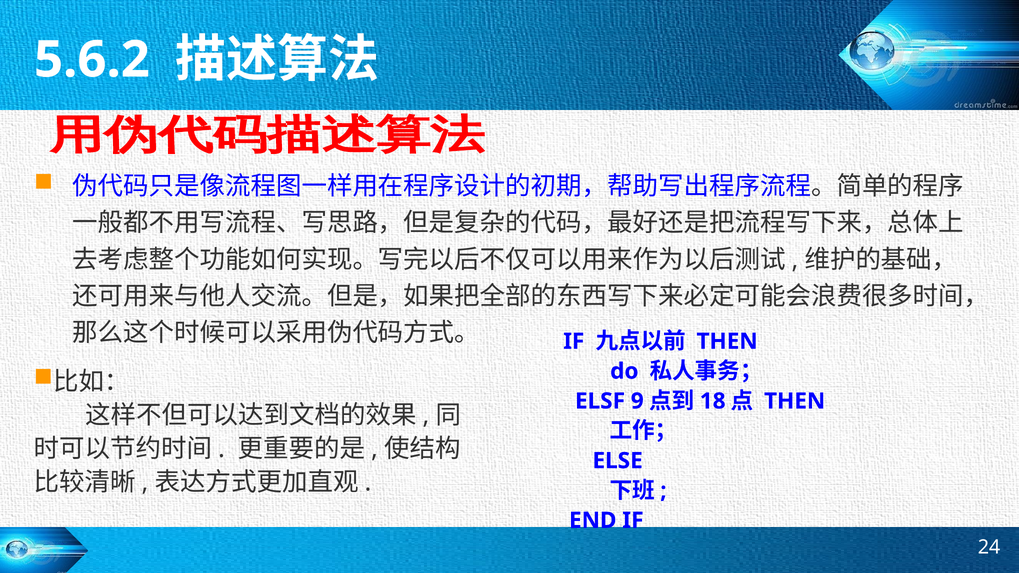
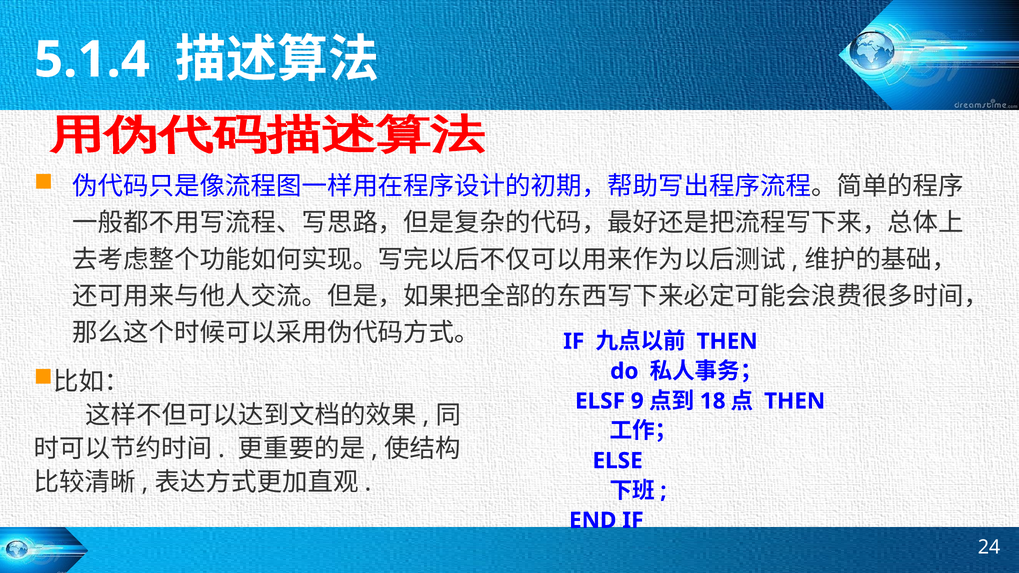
5.6.2: 5.6.2 -> 5.1.4 (92, 60)
